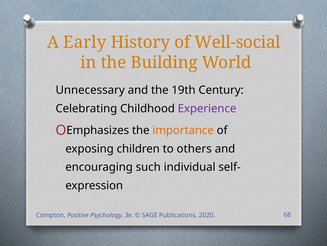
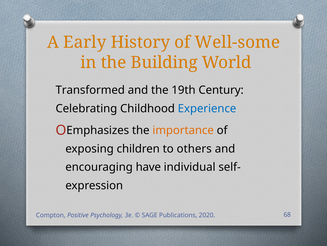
Well-social: Well-social -> Well-some (237, 42)
Unnecessary: Unnecessary -> Transformed (90, 90)
Experience colour: purple -> blue (207, 108)
such: such -> have (148, 167)
